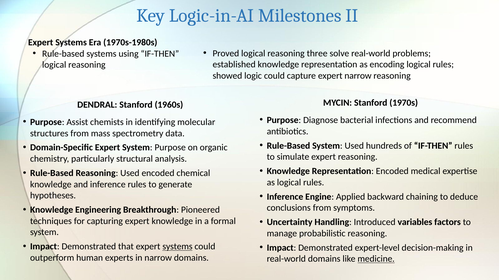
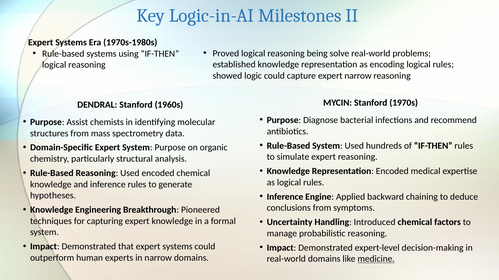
three: three -> being (317, 53)
Introduced variables: variables -> chemical (415, 223)
systems underline: present -> none (178, 247)
